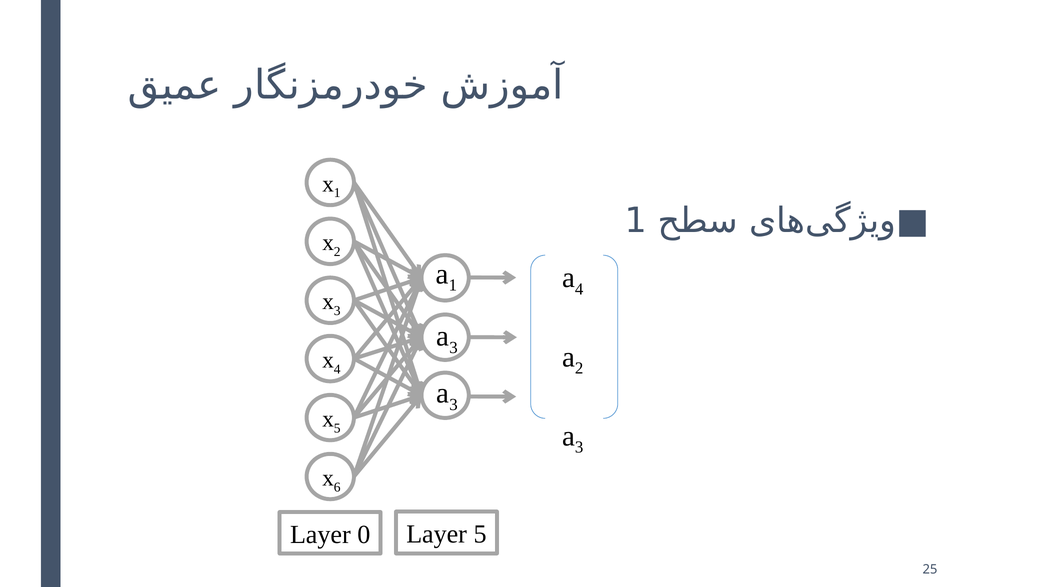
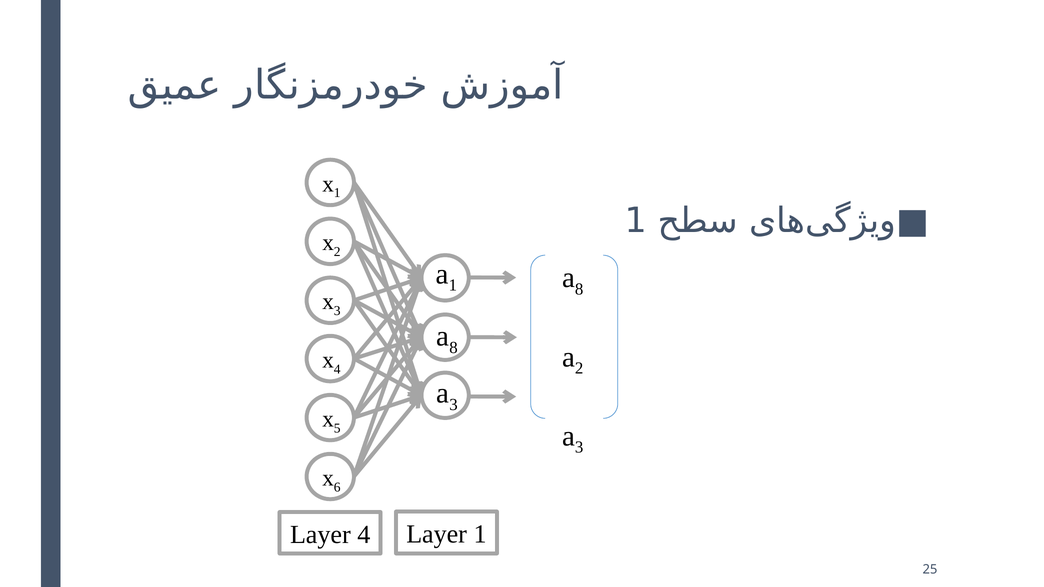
4: 4 -> 8 (579, 289)
3: 3 -> 8 (453, 348)
Layer 0: 0 -> 4 (364, 535)
Layer 5: 5 -> 1 (480, 535)
